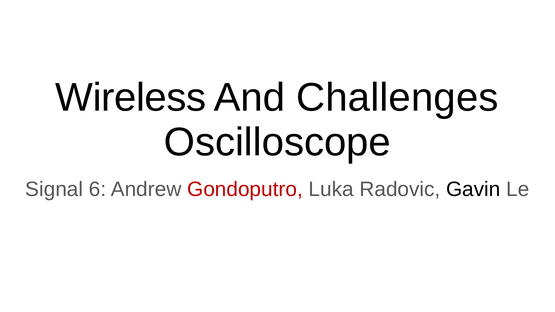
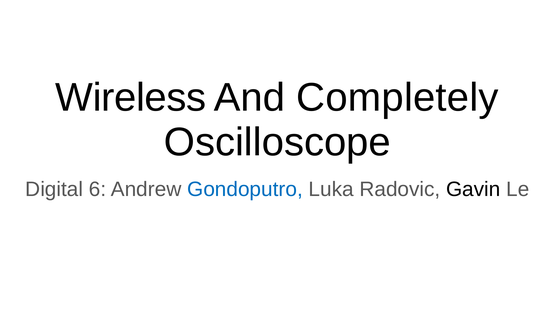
Challenges: Challenges -> Completely (397, 98)
Signal: Signal -> Digital (54, 190)
Gondoputro colour: red -> blue (245, 190)
